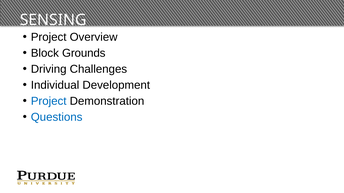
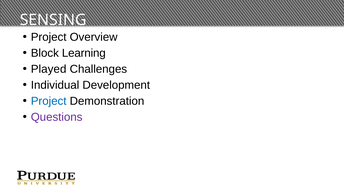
Grounds: Grounds -> Learning (84, 53)
Driving: Driving -> Played (49, 69)
Questions colour: blue -> purple (57, 118)
